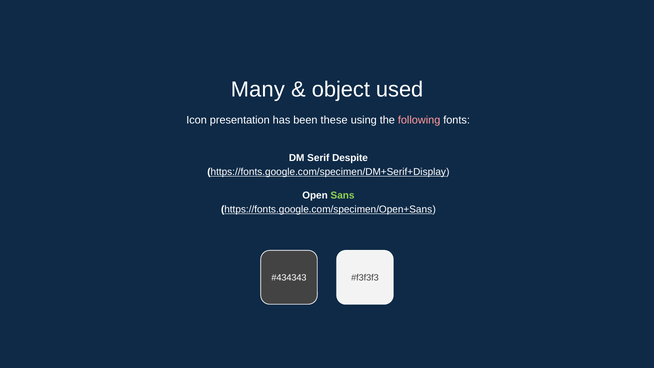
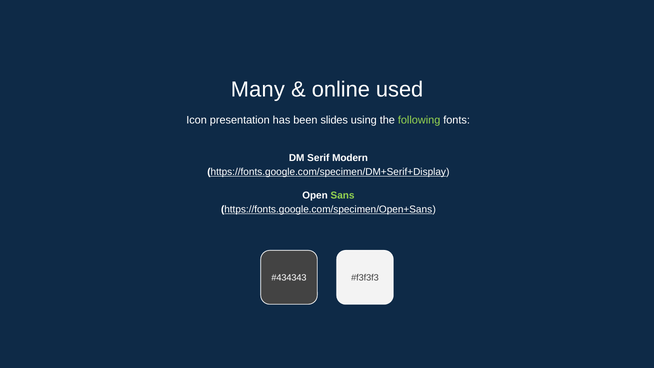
object: object -> online (341, 89)
these: these -> slides (334, 120)
following colour: pink -> light green (419, 120)
Despite: Despite -> Modern (350, 158)
